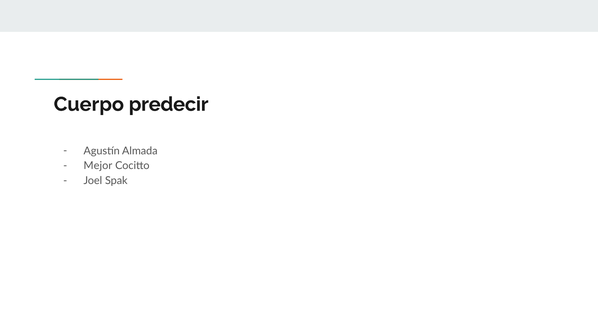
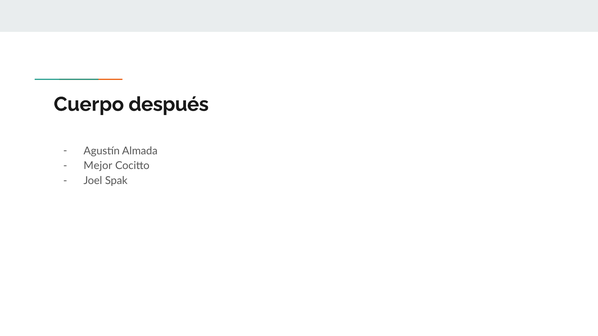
predecir: predecir -> después (169, 104)
